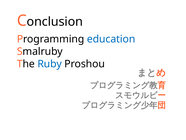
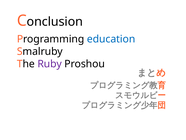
Ruby colour: blue -> purple (50, 64)
